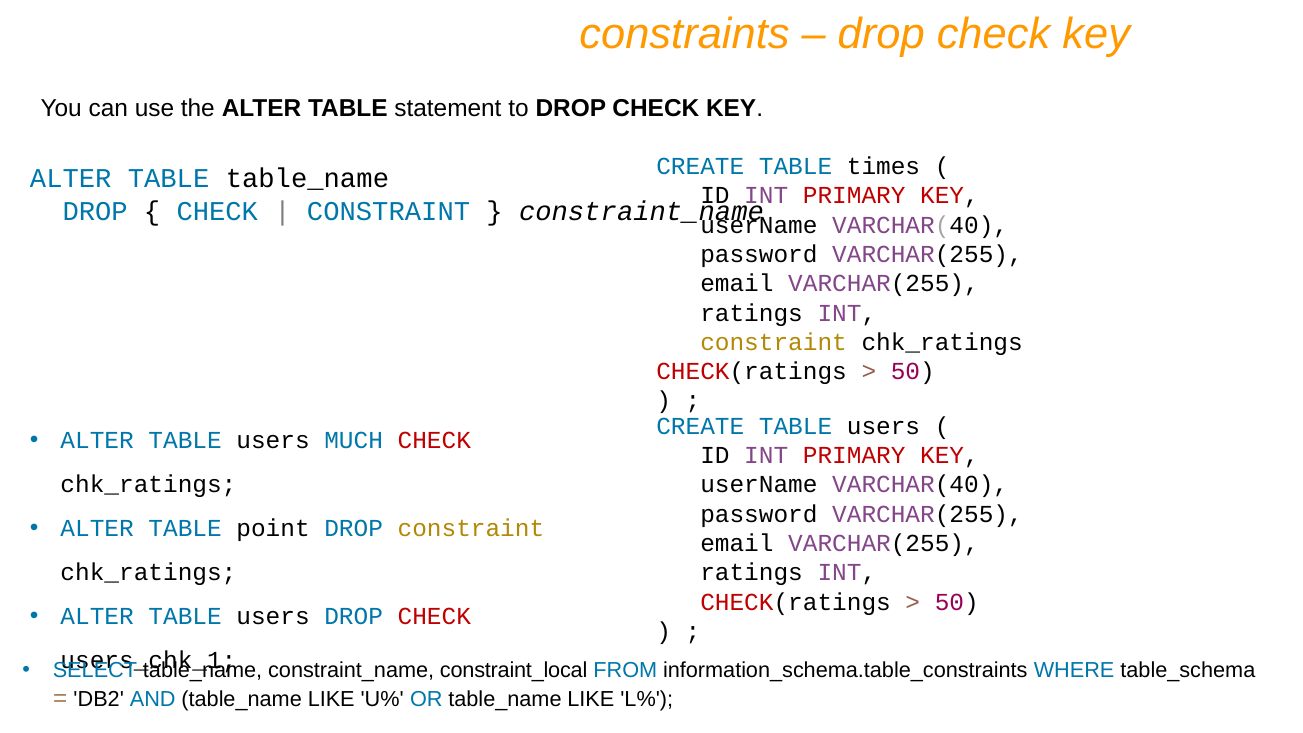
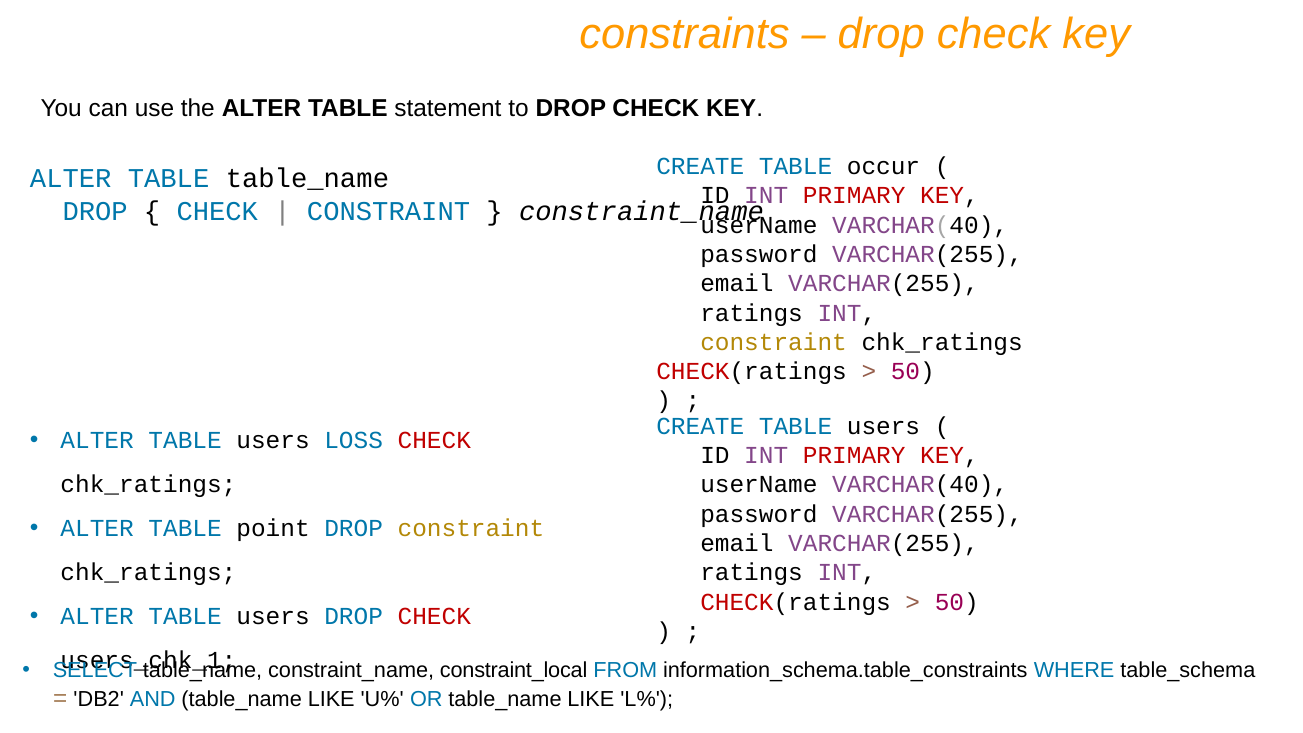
times: times -> occur (883, 166)
MUCH: MUCH -> LOSS (354, 441)
